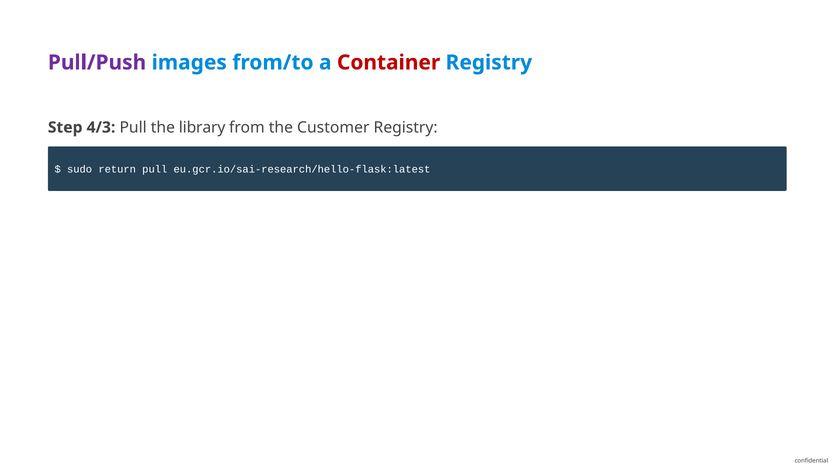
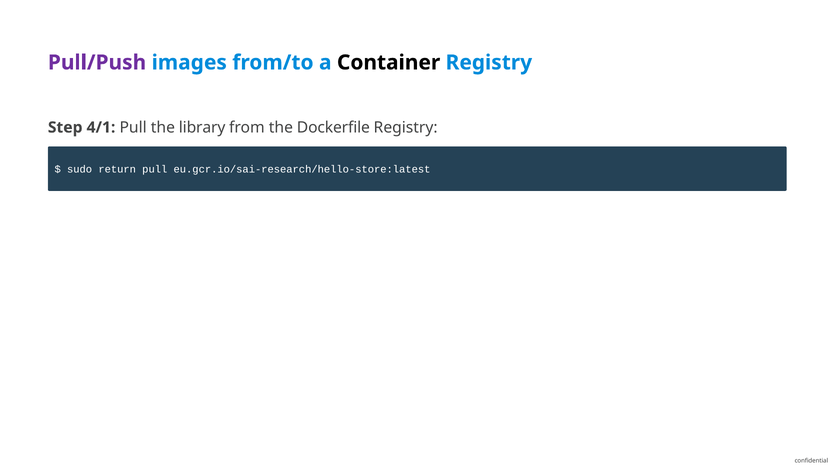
Container colour: red -> black (389, 63)
4/3: 4/3 -> 4/1 (101, 127)
Customer: Customer -> Dockerfile (333, 127)
eu.gcr.io/sai-research/hello-flask:latest: eu.gcr.io/sai-research/hello-flask:latest -> eu.gcr.io/sai-research/hello-store:latest (302, 169)
